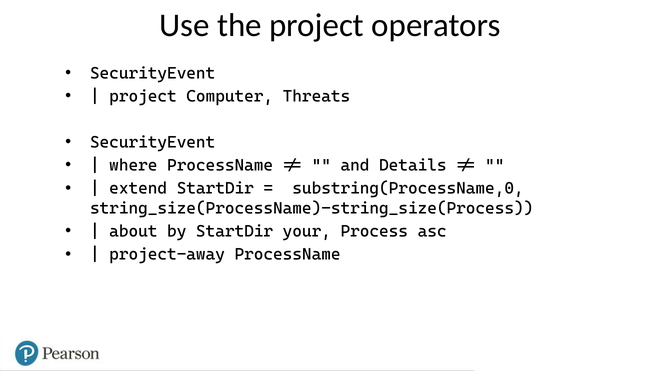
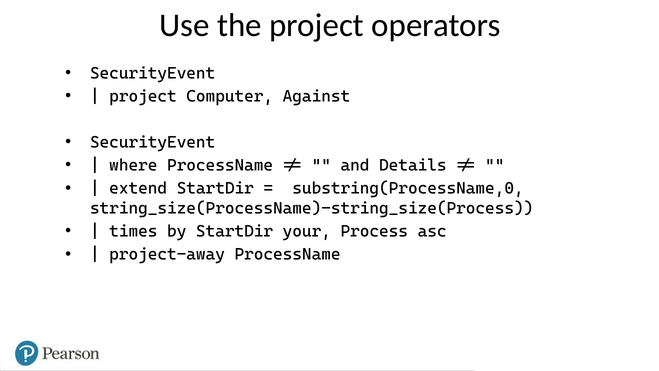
Threats: Threats -> Against (316, 96)
about: about -> times (133, 231)
